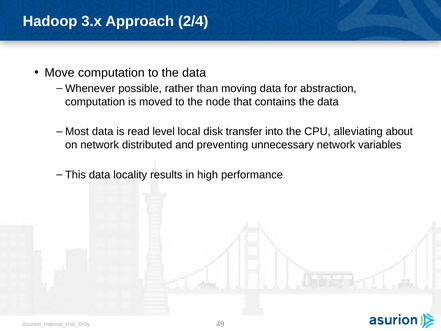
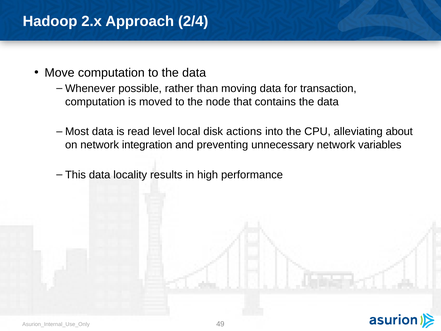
3.x: 3.x -> 2.x (92, 21)
abstraction: abstraction -> transaction (328, 88)
transfer: transfer -> actions (244, 132)
distributed: distributed -> integration (147, 145)
